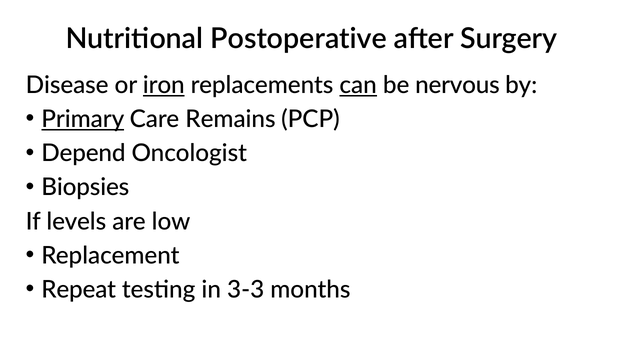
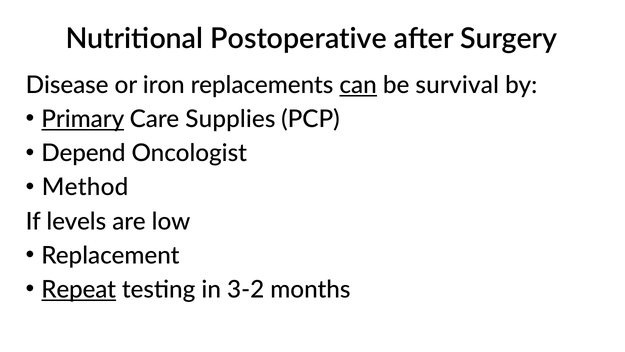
iron underline: present -> none (164, 85)
nervous: nervous -> survival (457, 85)
Remains: Remains -> Supplies (230, 119)
Biopsies: Biopsies -> Method (85, 187)
Repeat underline: none -> present (79, 289)
3-3: 3-3 -> 3-2 (246, 289)
